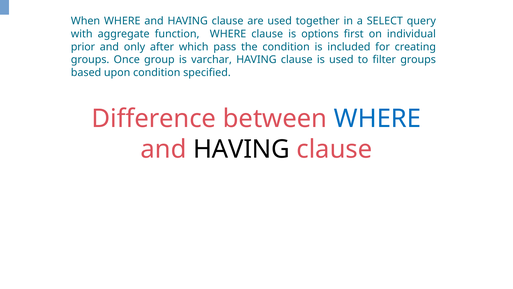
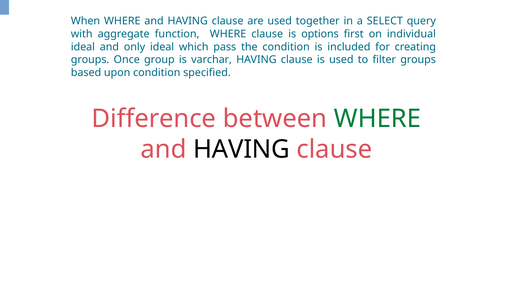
prior: prior -> ideal (83, 47)
only after: after -> ideal (162, 47)
WHERE colour: blue -> green (377, 118)
